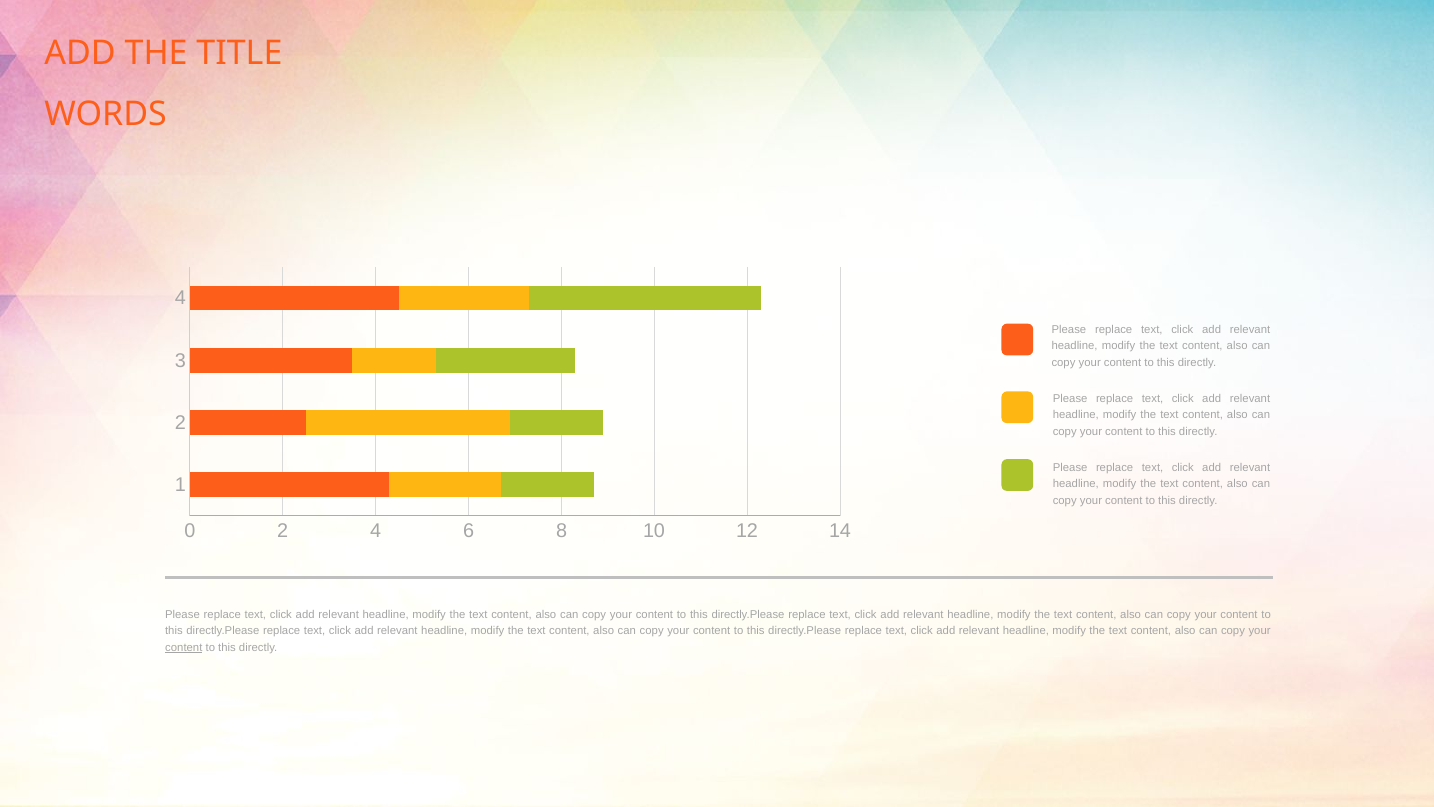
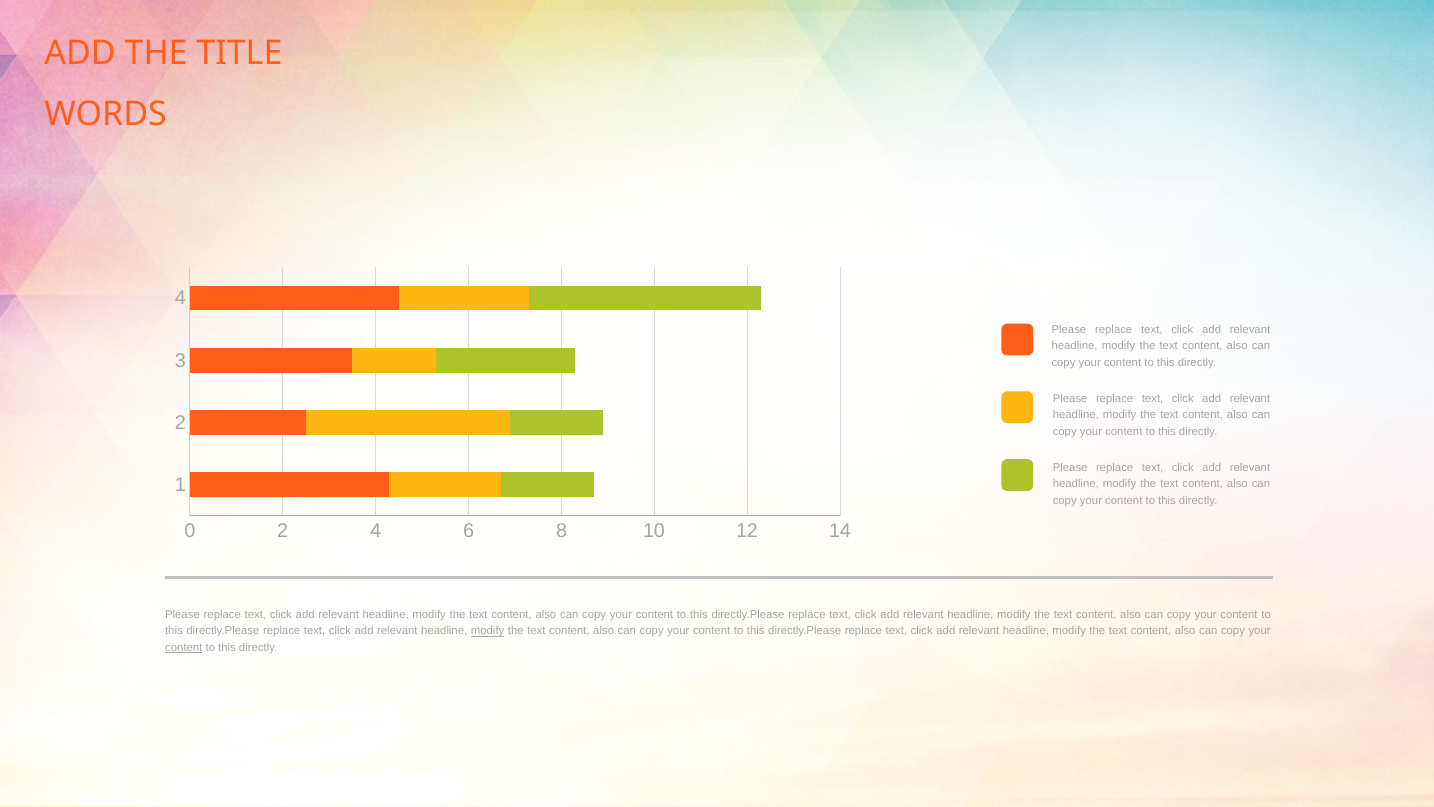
modify underline: none -> present (488, 631)
